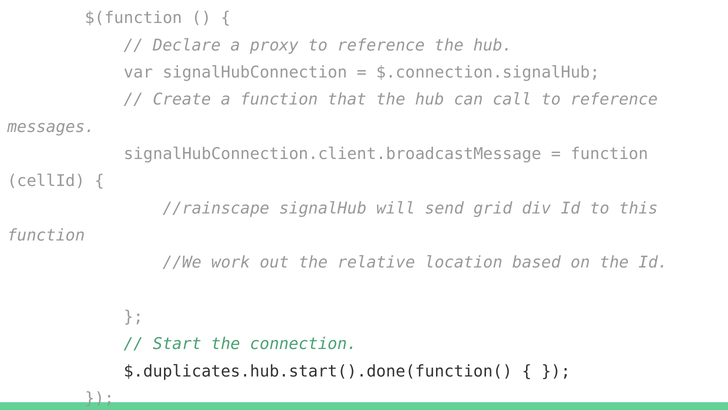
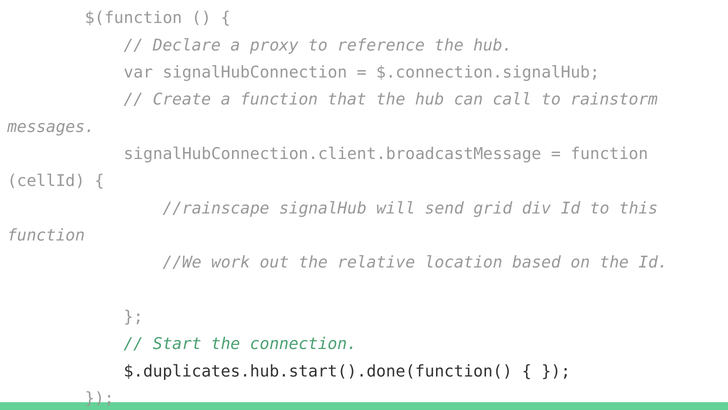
call to reference: reference -> rainstorm (614, 99)
